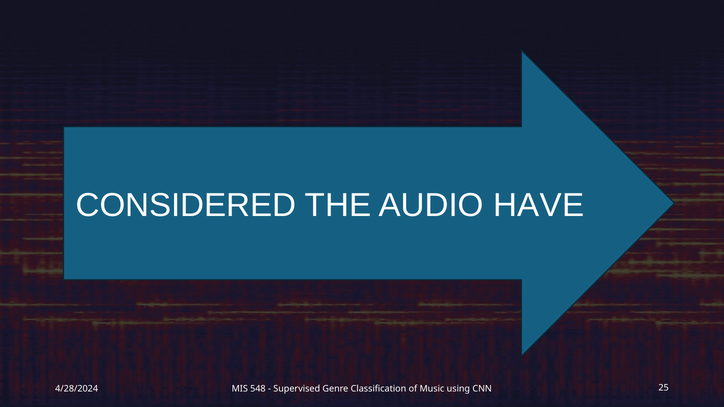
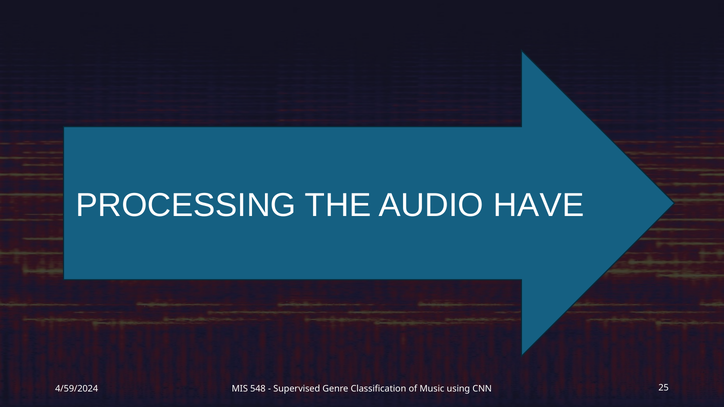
CONSIDERED: CONSIDERED -> PROCESSING (186, 206)
4/28/2024: 4/28/2024 -> 4/59/2024 (77, 389)
